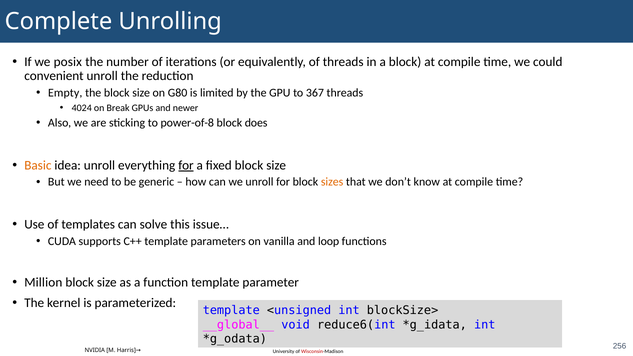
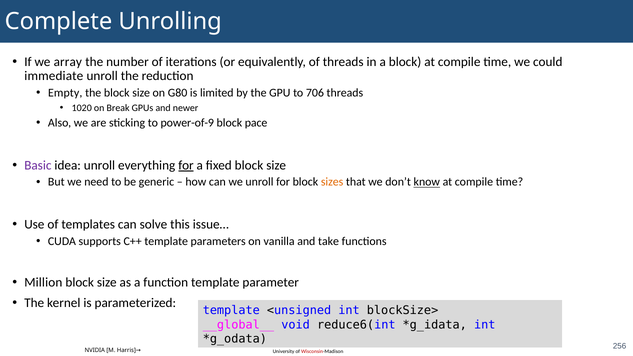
posix: posix -> array (68, 62)
convenient: convenient -> immediate (54, 76)
367: 367 -> 706 (315, 93)
4024: 4024 -> 1020 (82, 108)
power-of-8: power-of-8 -> power-of-9 (187, 123)
does: does -> pace (256, 123)
Basic colour: orange -> purple (38, 165)
know underline: none -> present (427, 182)
loop: loop -> take (329, 241)
